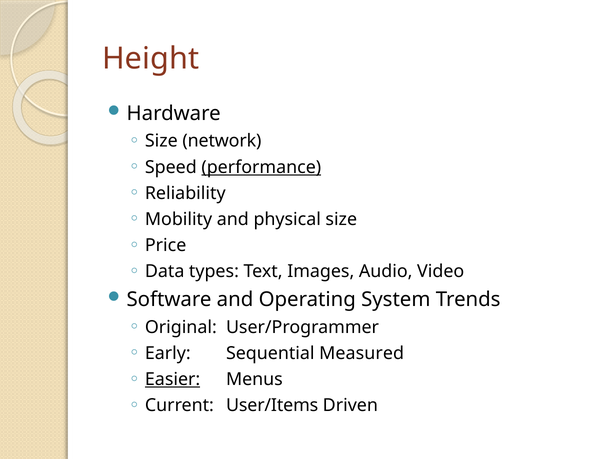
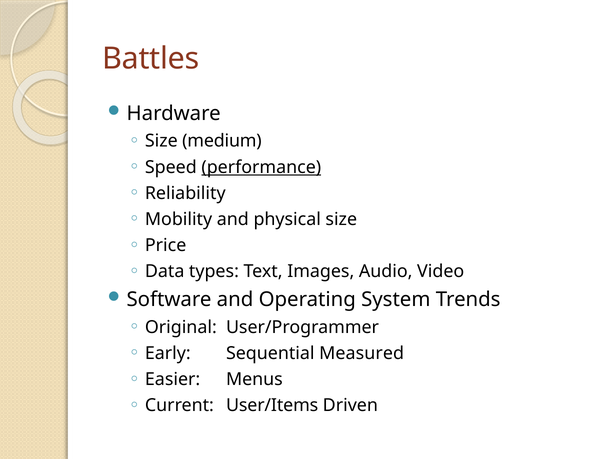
Height: Height -> Battles (151, 59)
network: network -> medium (222, 141)
Easier underline: present -> none (173, 379)
